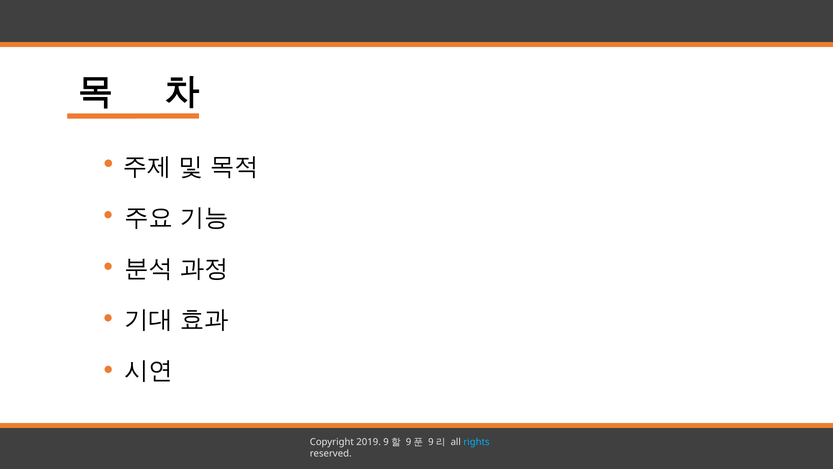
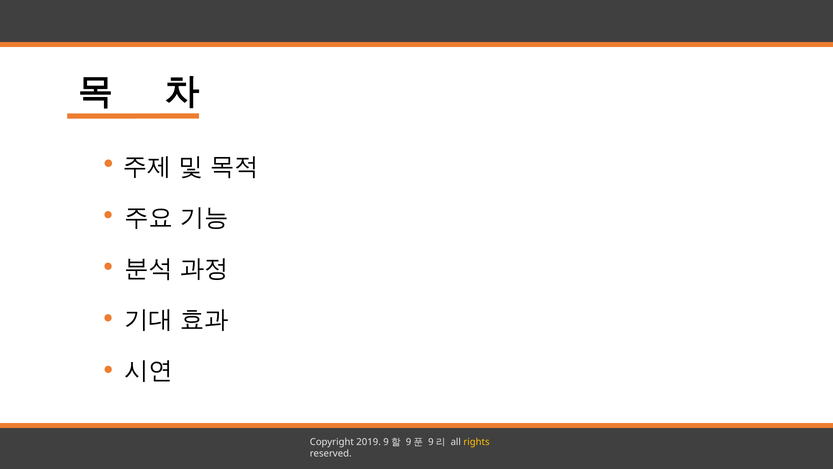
rights colour: light blue -> yellow (477, 442)
